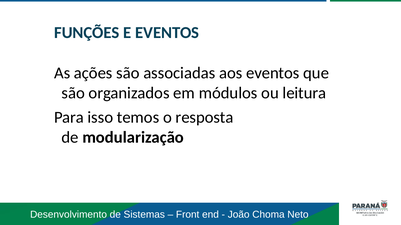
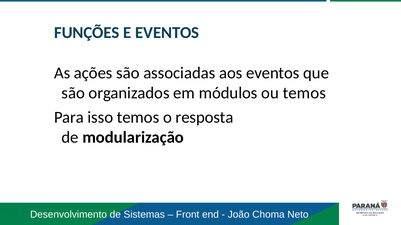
ou leitura: leitura -> temos (304, 93)
